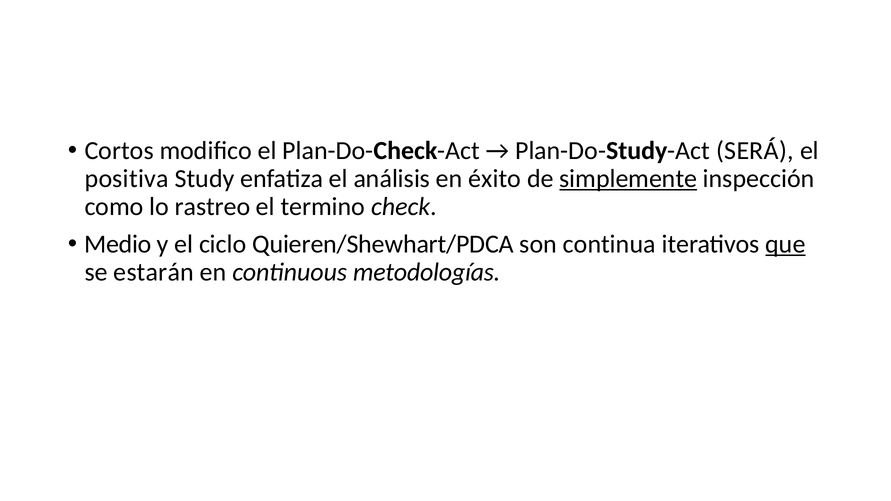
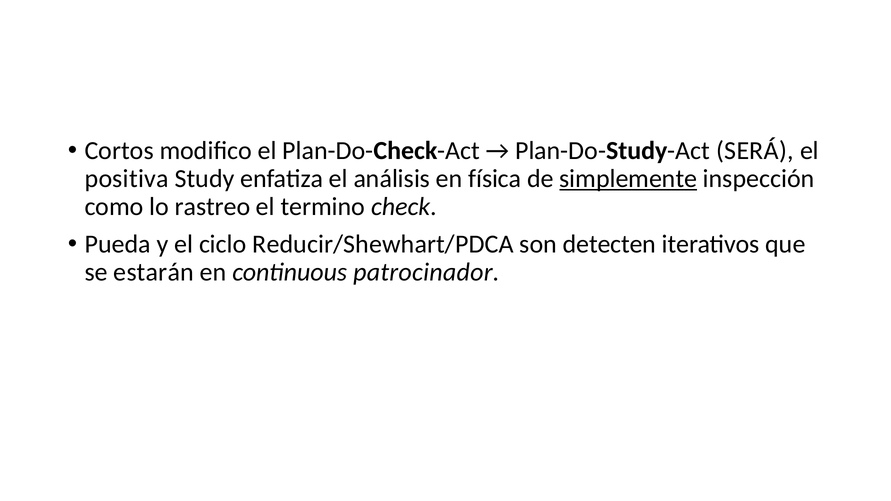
éxito: éxito -> física (495, 179)
Medio: Medio -> Pueda (118, 244)
Quieren/Shewhart/PDCA: Quieren/Shewhart/PDCA -> Reducir/Shewhart/PDCA (383, 244)
continua: continua -> detecten (609, 244)
que underline: present -> none (785, 244)
metodologías: metodologías -> patrocinador (426, 272)
